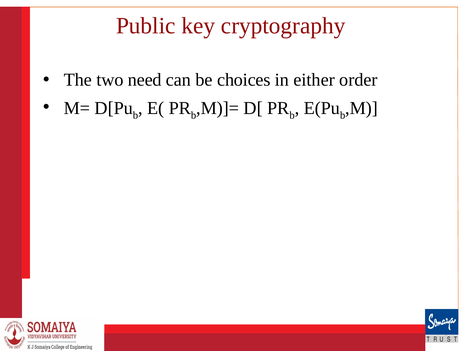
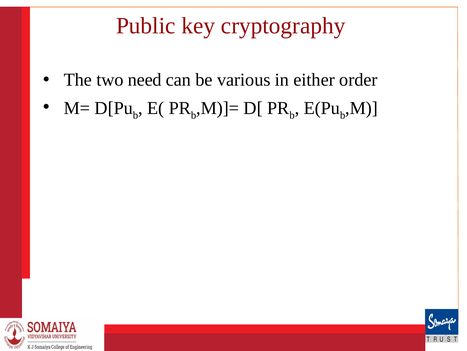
choices: choices -> various (244, 80)
